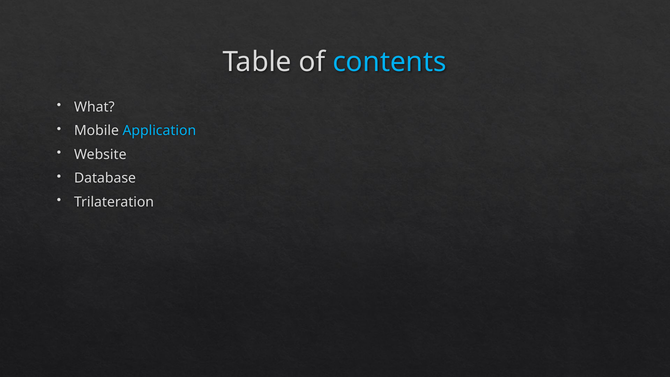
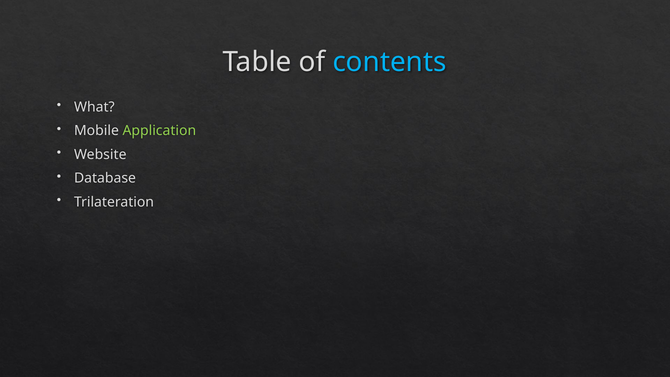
Application colour: light blue -> light green (159, 131)
